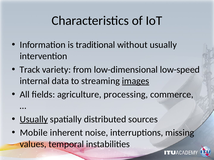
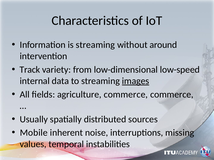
is traditional: traditional -> streaming (95, 45)
without usually: usually -> around (163, 45)
agriculture processing: processing -> commerce (126, 95)
Usually underline: present -> none (34, 120)
